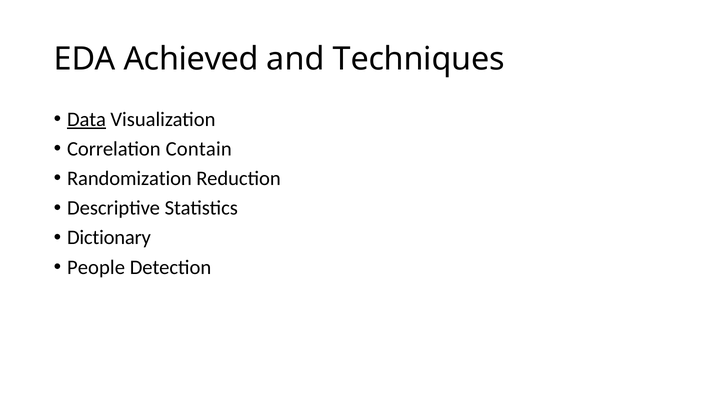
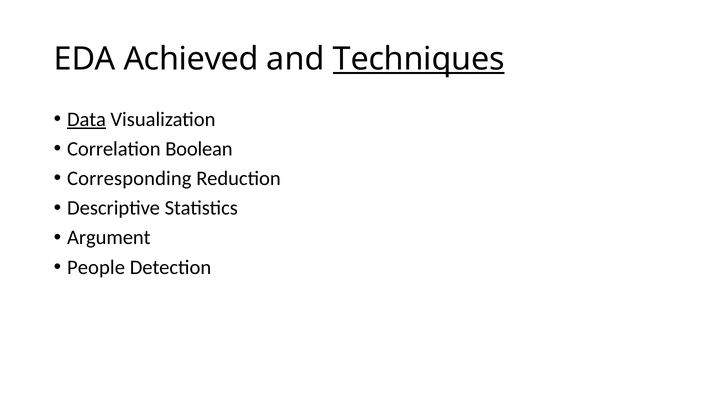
Techniques underline: none -> present (419, 59)
Contain: Contain -> Boolean (199, 149)
Randomization: Randomization -> Corresponding (129, 179)
Dictionary: Dictionary -> Argument (109, 238)
